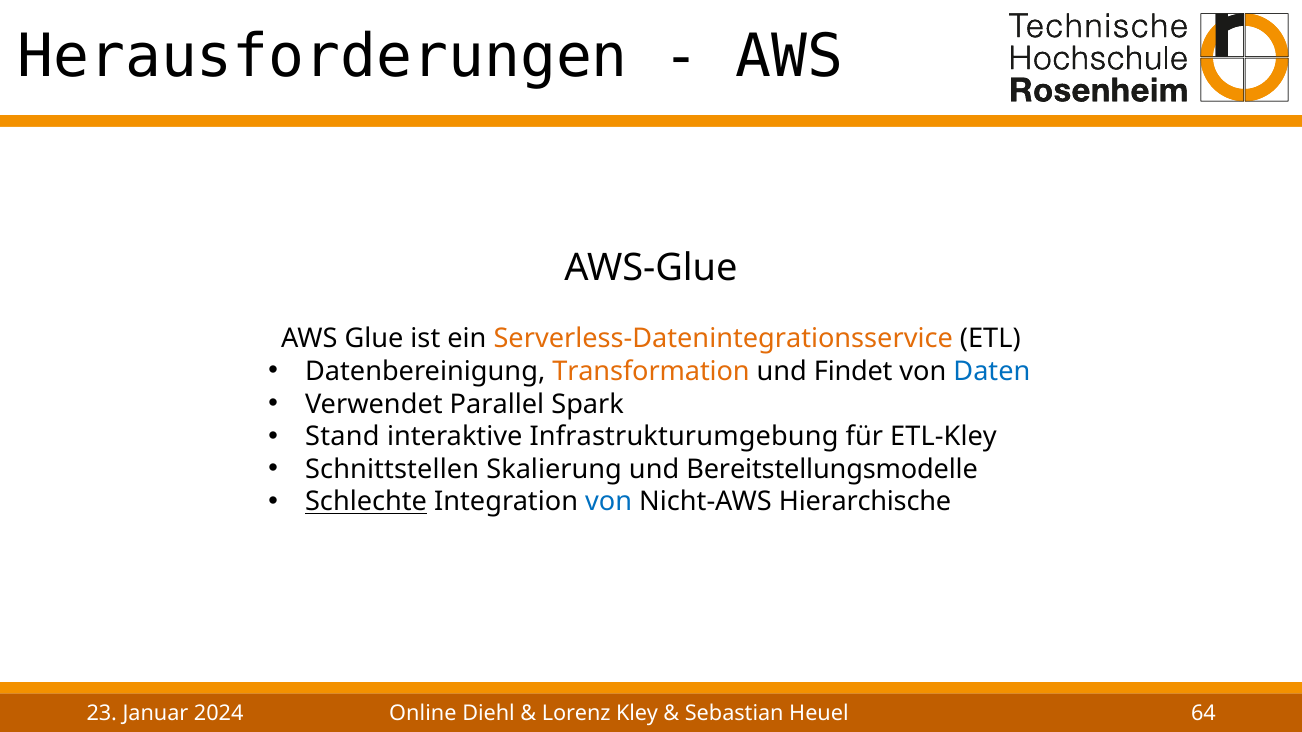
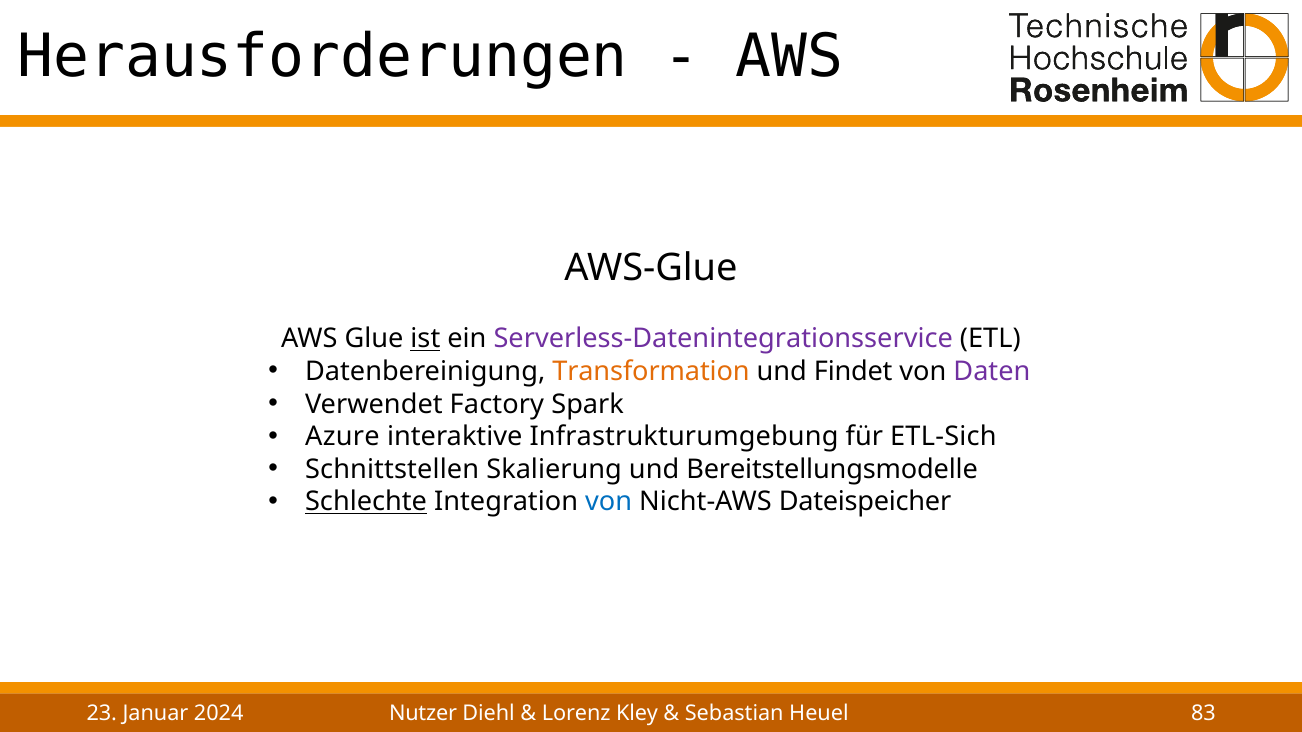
ist underline: none -> present (425, 339)
Serverless-Datenintegrationsservice colour: orange -> purple (723, 339)
Daten colour: blue -> purple (992, 372)
Parallel: Parallel -> Factory (497, 404)
Stand: Stand -> Azure (342, 437)
ETL-Kley: ETL-Kley -> ETL-Sich (943, 437)
Hierarchische: Hierarchische -> Dateispeicher (865, 502)
Online: Online -> Nutzer (423, 713)
64: 64 -> 83 (1203, 713)
